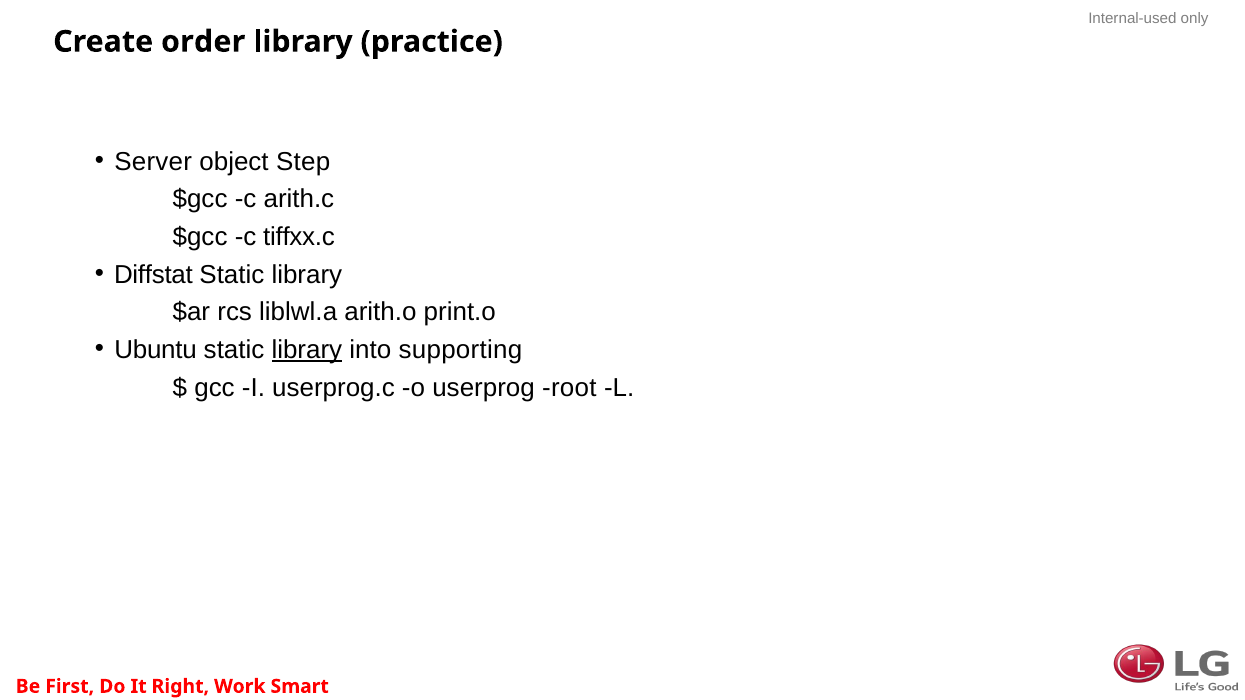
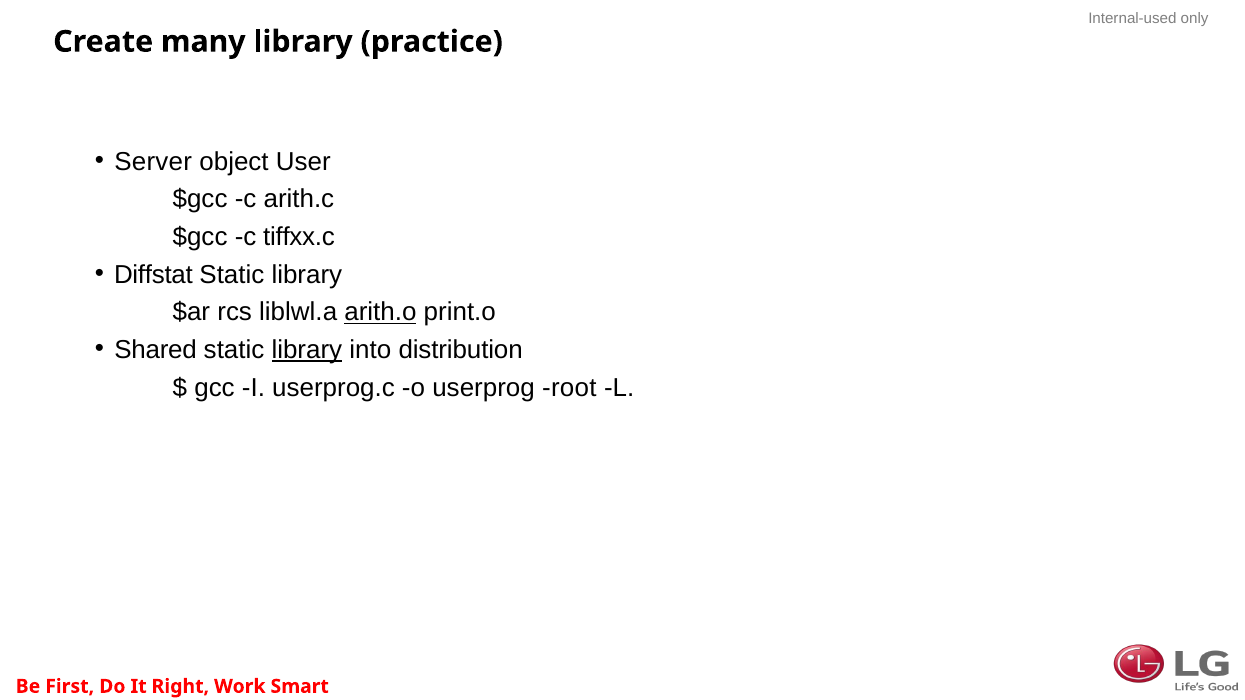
order: order -> many (203, 42)
Step: Step -> User (303, 162)
arith.o underline: none -> present (380, 312)
Ubuntu: Ubuntu -> Shared (156, 350)
supporting: supporting -> distribution (461, 350)
